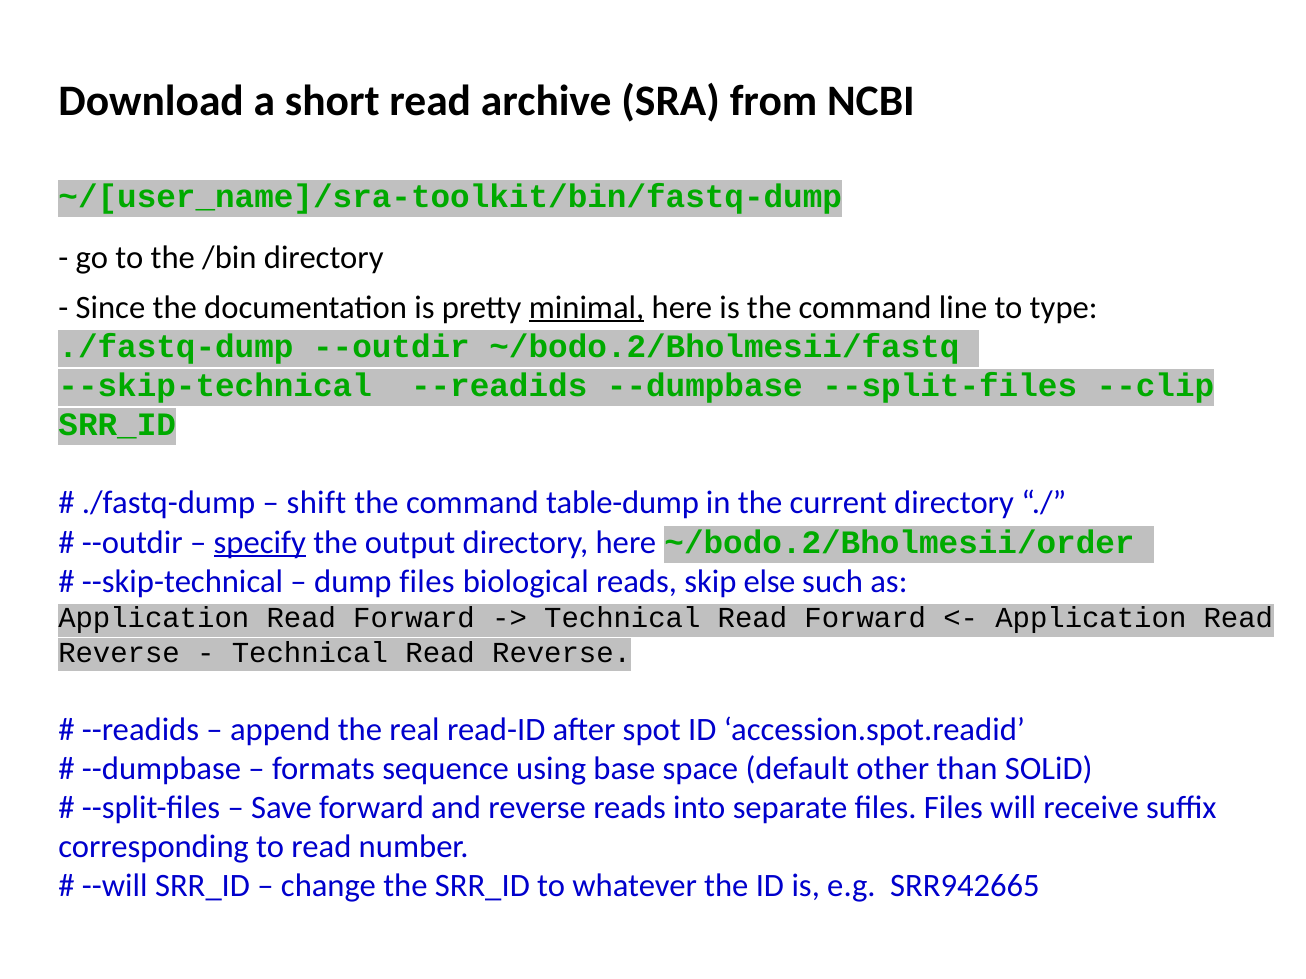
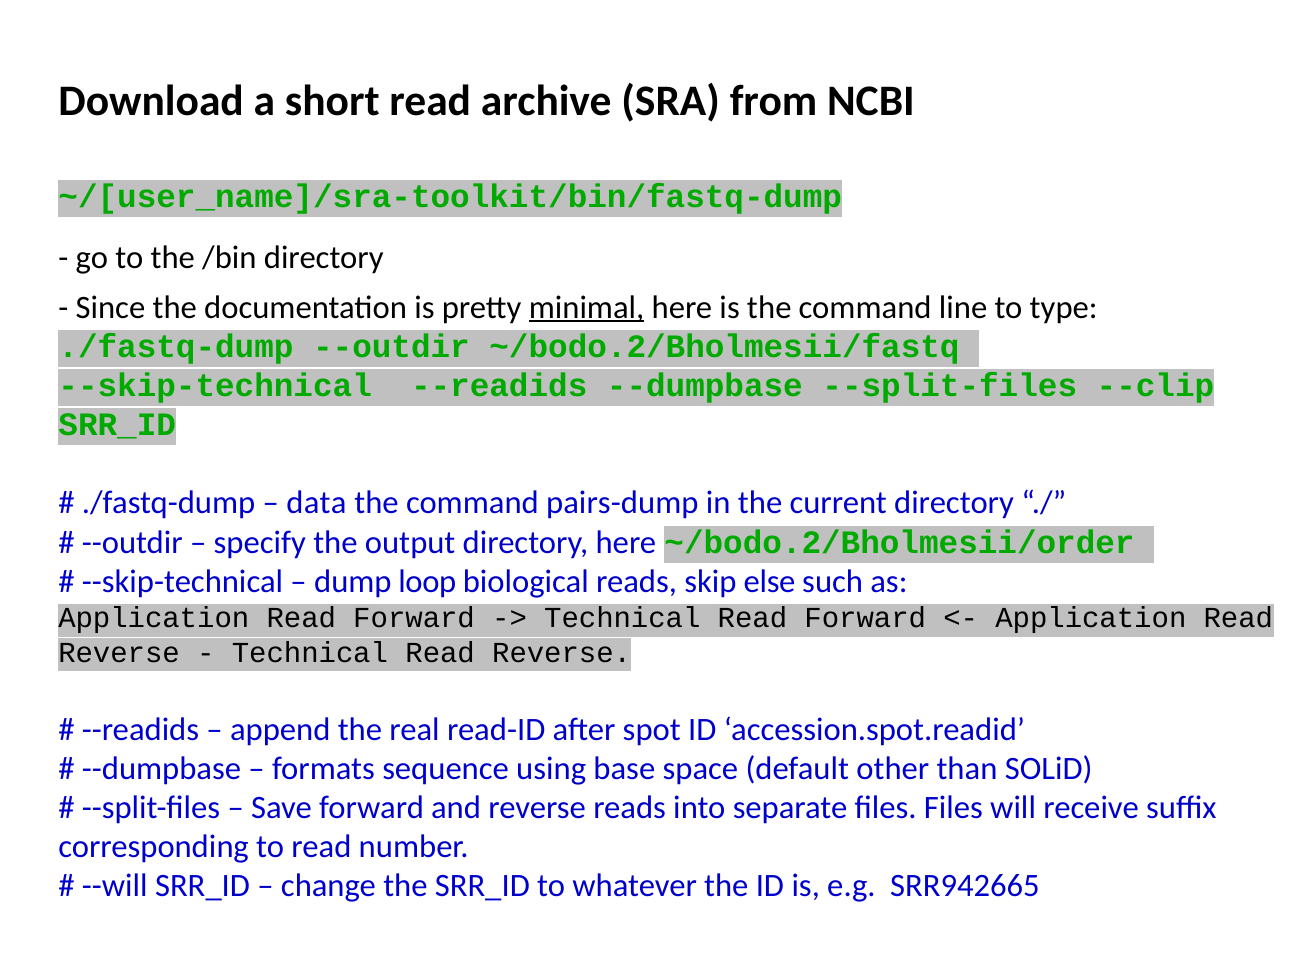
shift: shift -> data (316, 503)
table-dump: table-dump -> pairs-dump (622, 503)
specify underline: present -> none (260, 543)
dump files: files -> loop (427, 582)
